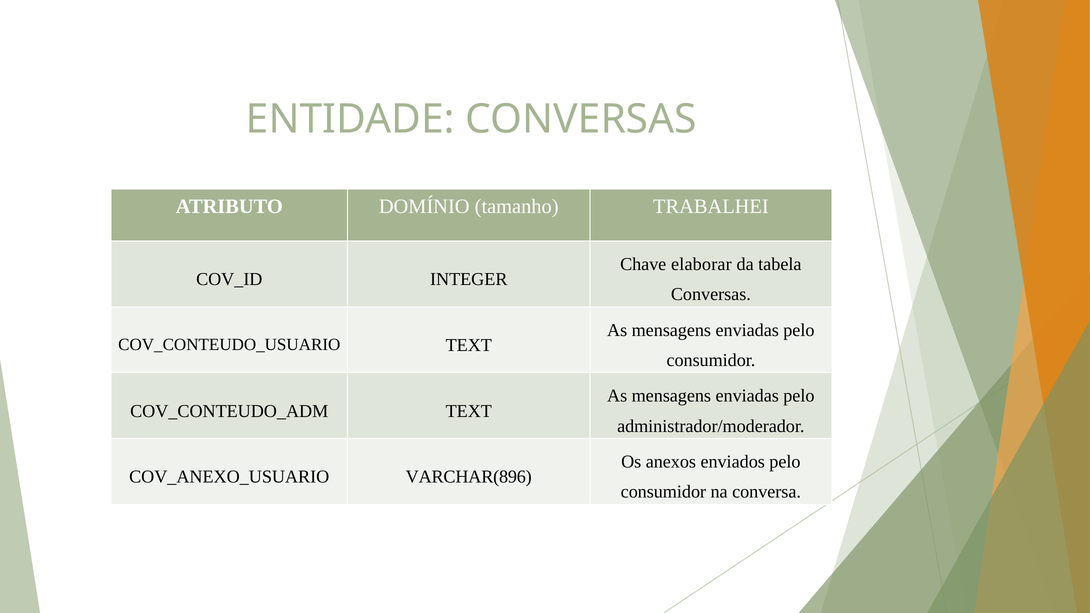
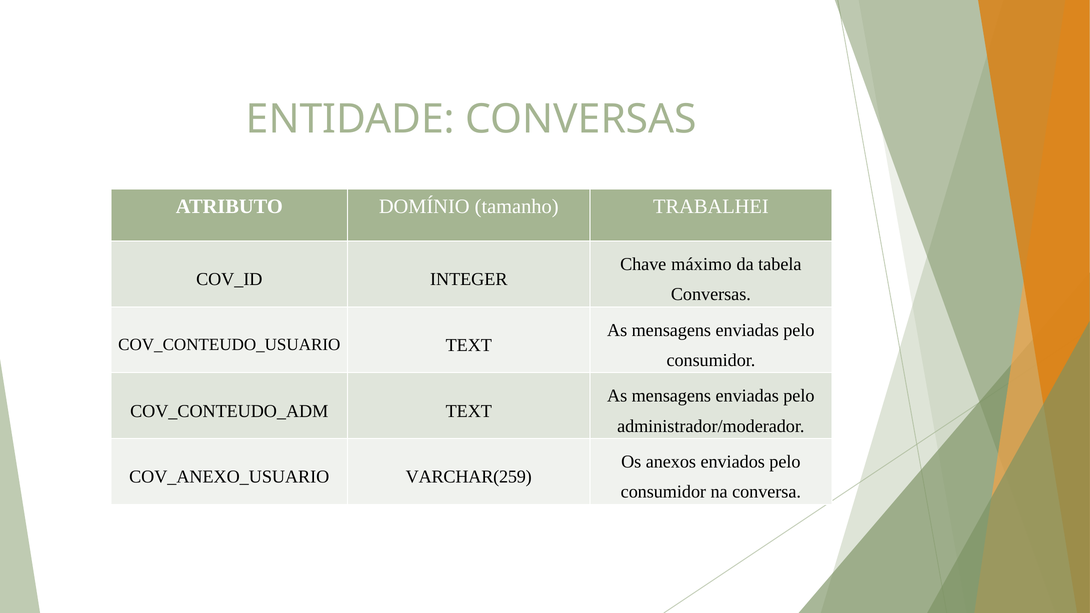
elaborar: elaborar -> máximo (701, 264)
VARCHAR(896: VARCHAR(896 -> VARCHAR(259 (469, 477)
